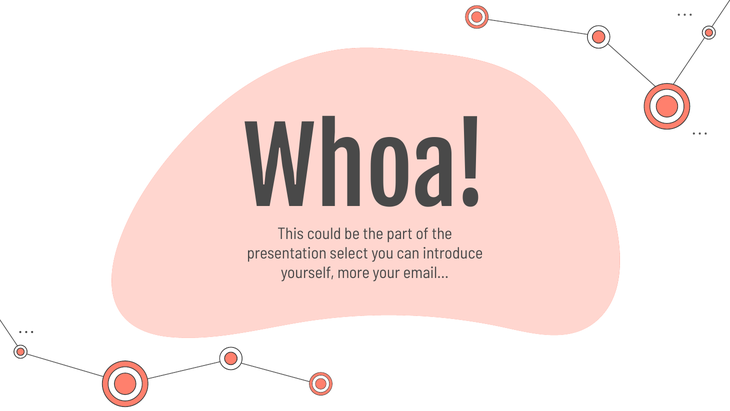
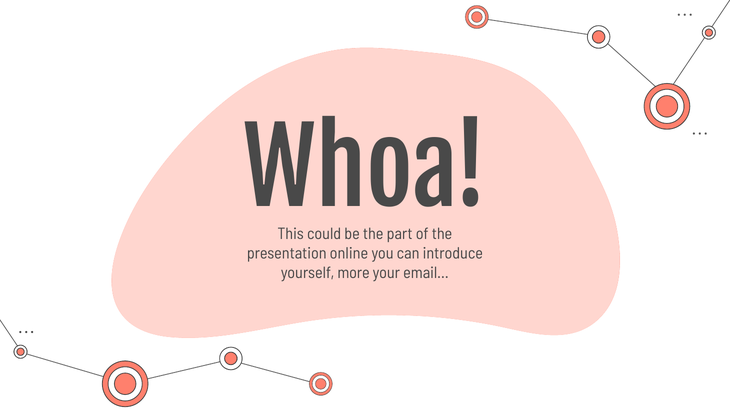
select: select -> online (349, 253)
